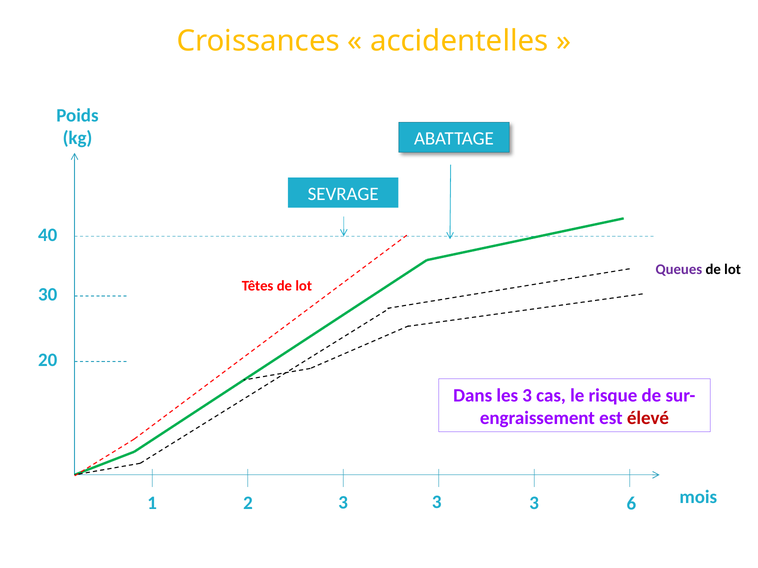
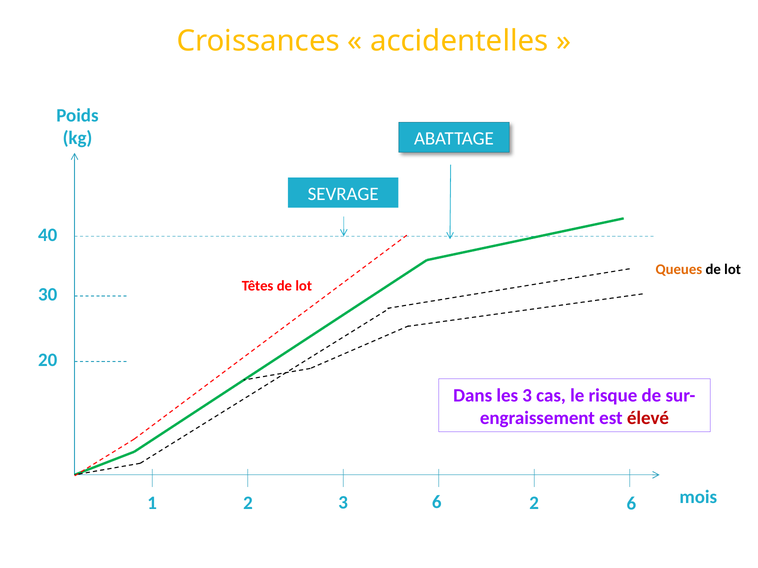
Queues colour: purple -> orange (679, 270)
3: 3 -> 6 (437, 503)
2 3: 3 -> 2 (534, 504)
